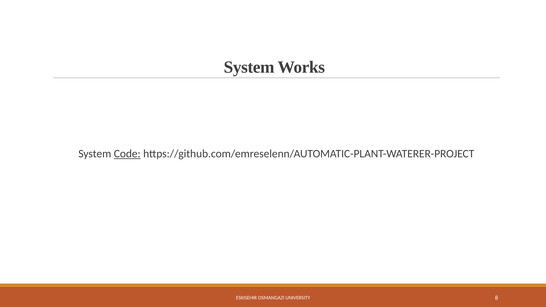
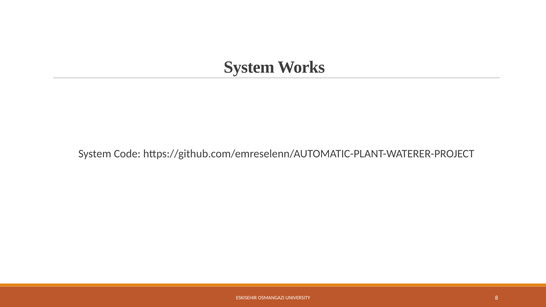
Code underline: present -> none (127, 154)
